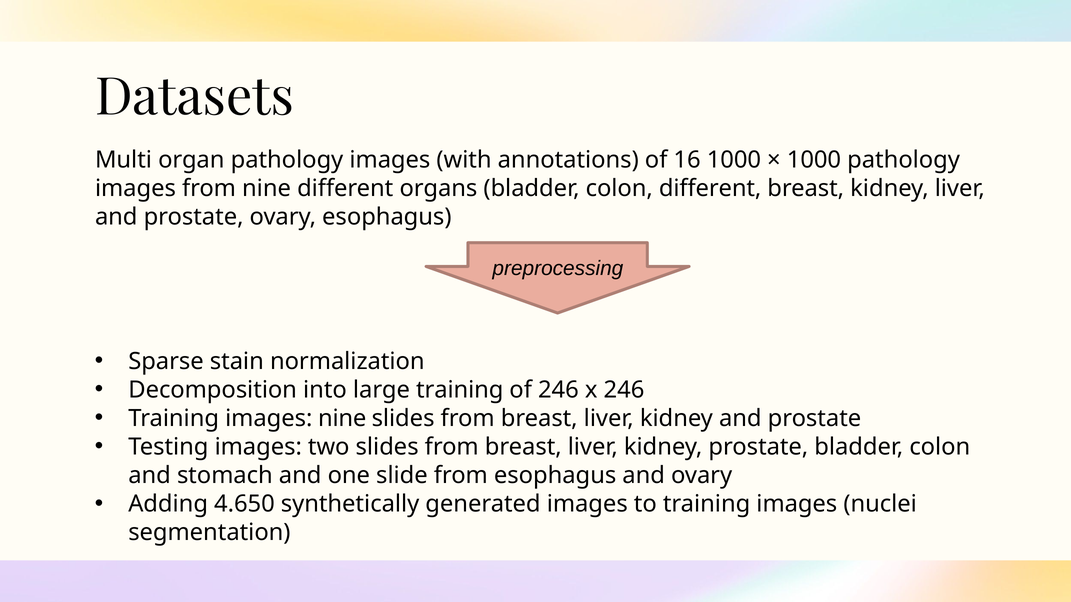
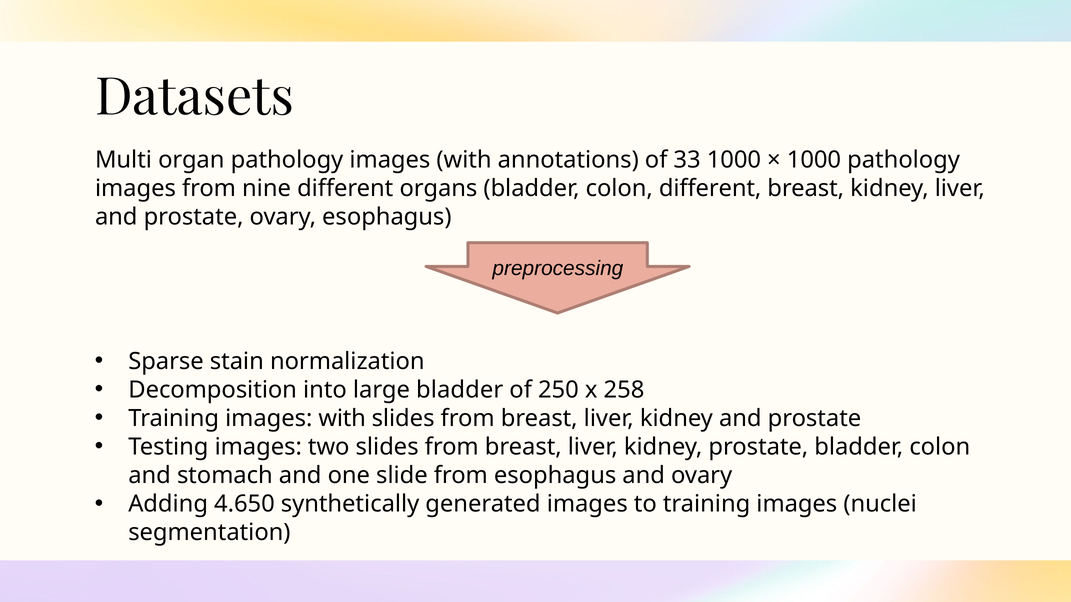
16: 16 -> 33 (687, 160)
large training: training -> bladder (460, 390)
of 246: 246 -> 250 (558, 390)
x 246: 246 -> 258 (624, 390)
Training images nine: nine -> with (342, 419)
